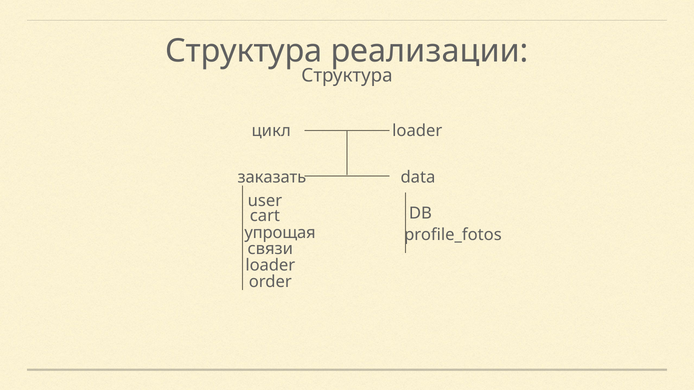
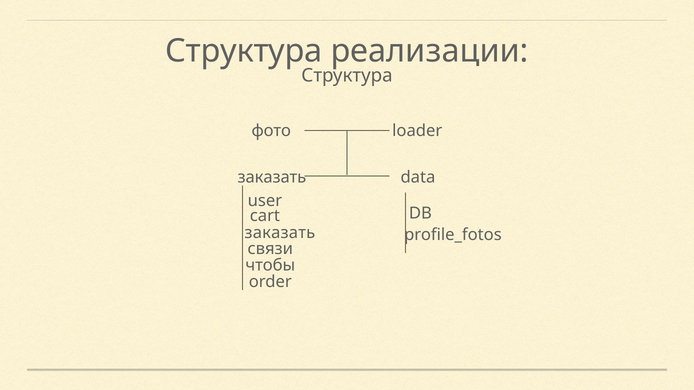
цикл: цикл -> фото (271, 131)
упрощая: упрощая -> заказать (280, 233)
loader: loader -> чтобы (270, 265)
